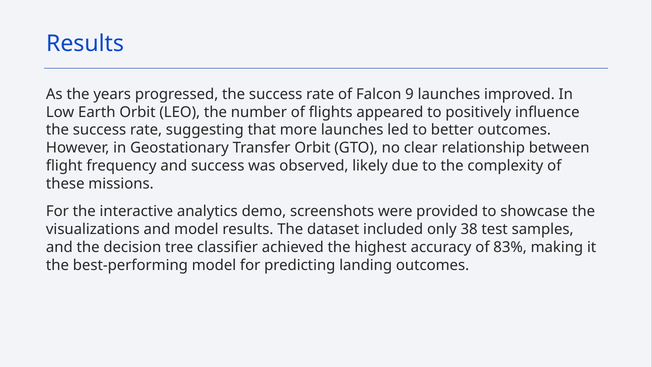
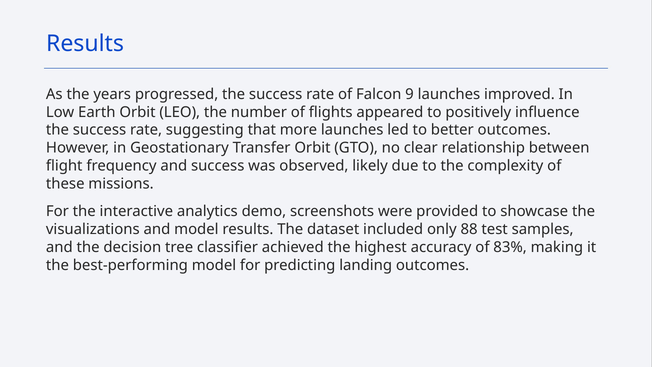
38: 38 -> 88 (469, 229)
